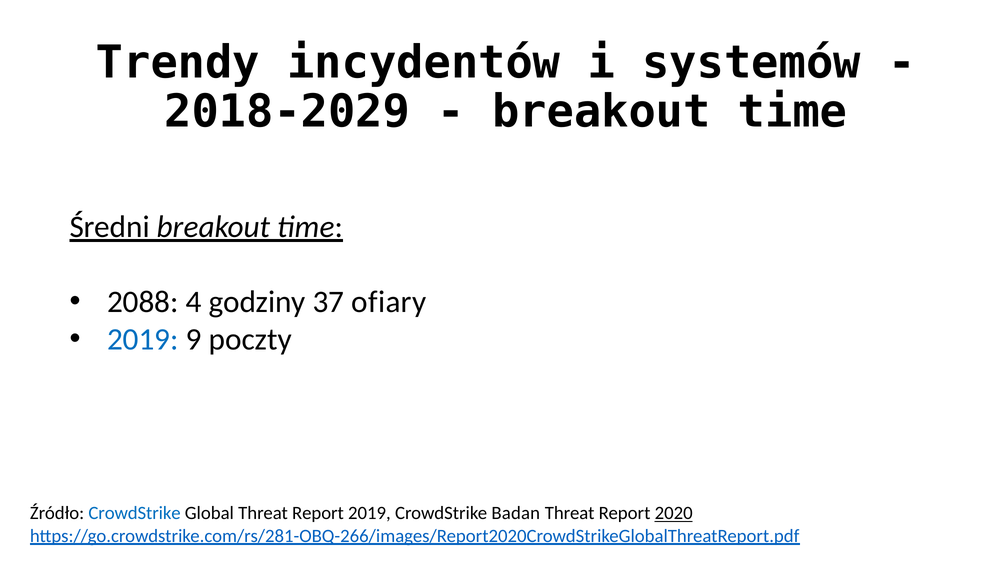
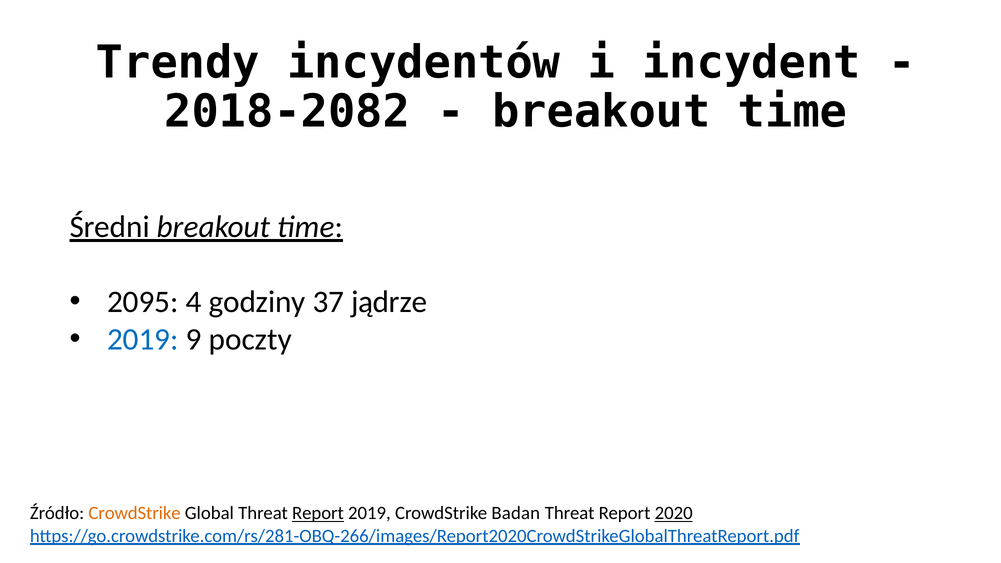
systemów: systemów -> incydent (751, 63)
2018-2029: 2018-2029 -> 2018-2082 (287, 112)
2088: 2088 -> 2095 (143, 302)
ofiary: ofiary -> jądrze (389, 302)
CrowdStrike colour: blue -> orange (135, 513)
Report underline: none -> present (318, 513)
